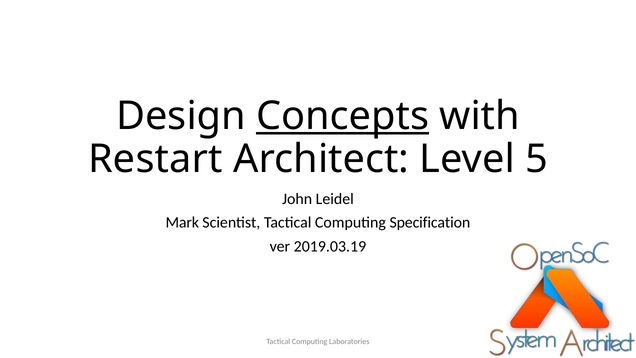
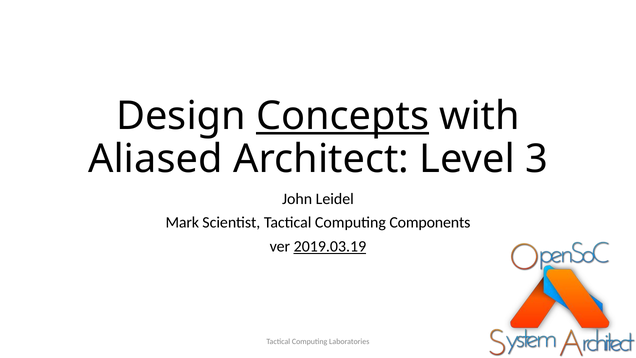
Restart: Restart -> Aliased (155, 159)
5: 5 -> 3 (537, 159)
Specification: Specification -> Components (430, 223)
2019.03.19 underline: none -> present (330, 246)
